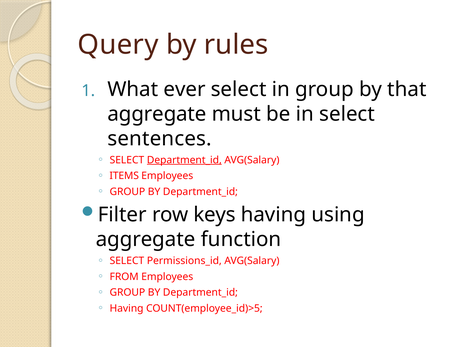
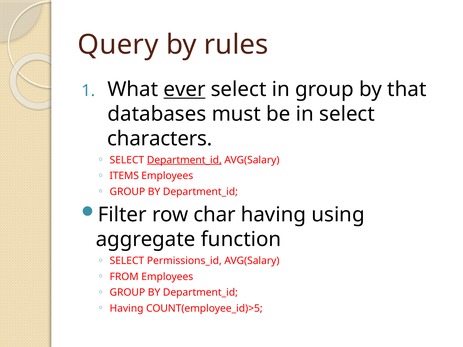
ever underline: none -> present (185, 89)
aggregate: aggregate -> databases (157, 114)
sentences: sentences -> characters (160, 139)
keys: keys -> char (215, 215)
